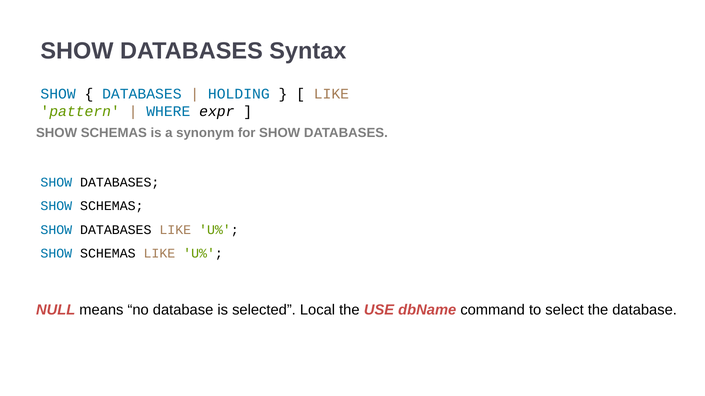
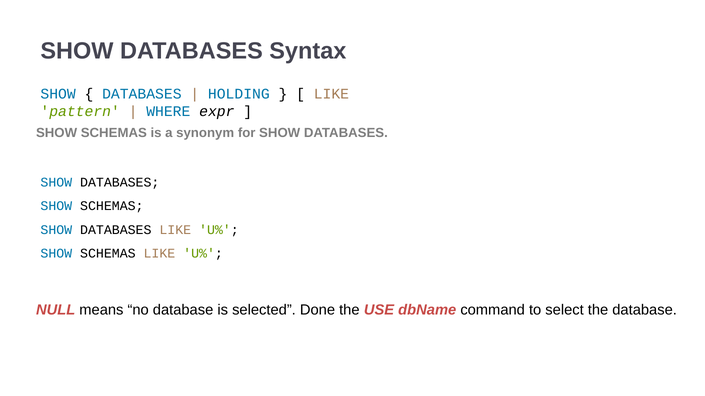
Local: Local -> Done (318, 310)
